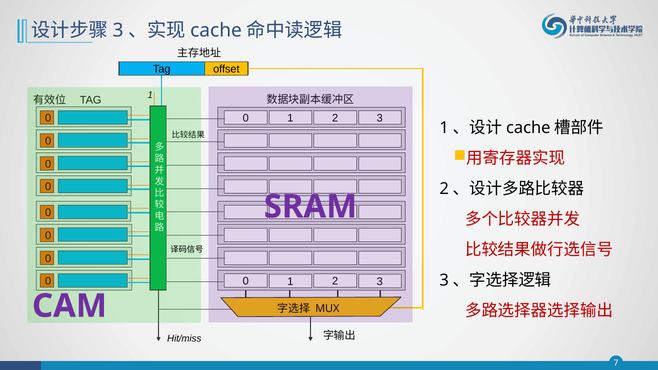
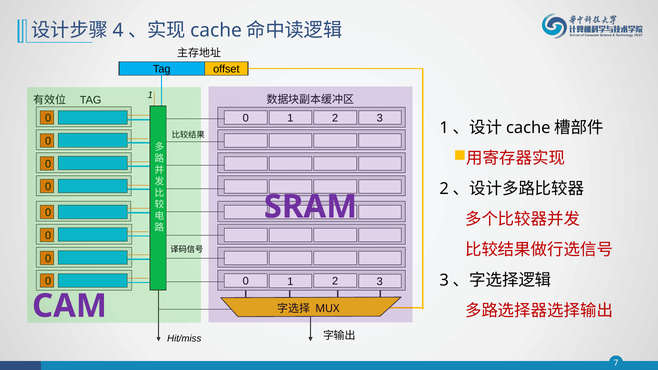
3: 3 -> 4 (118, 30)
